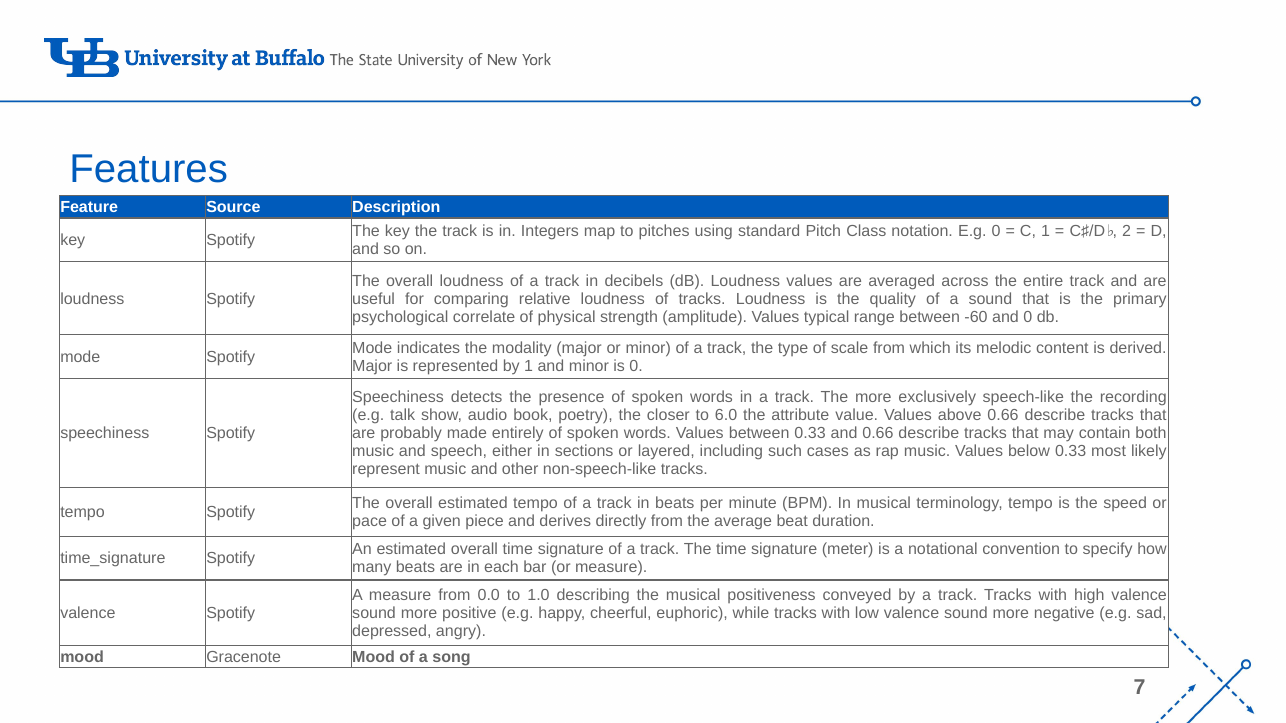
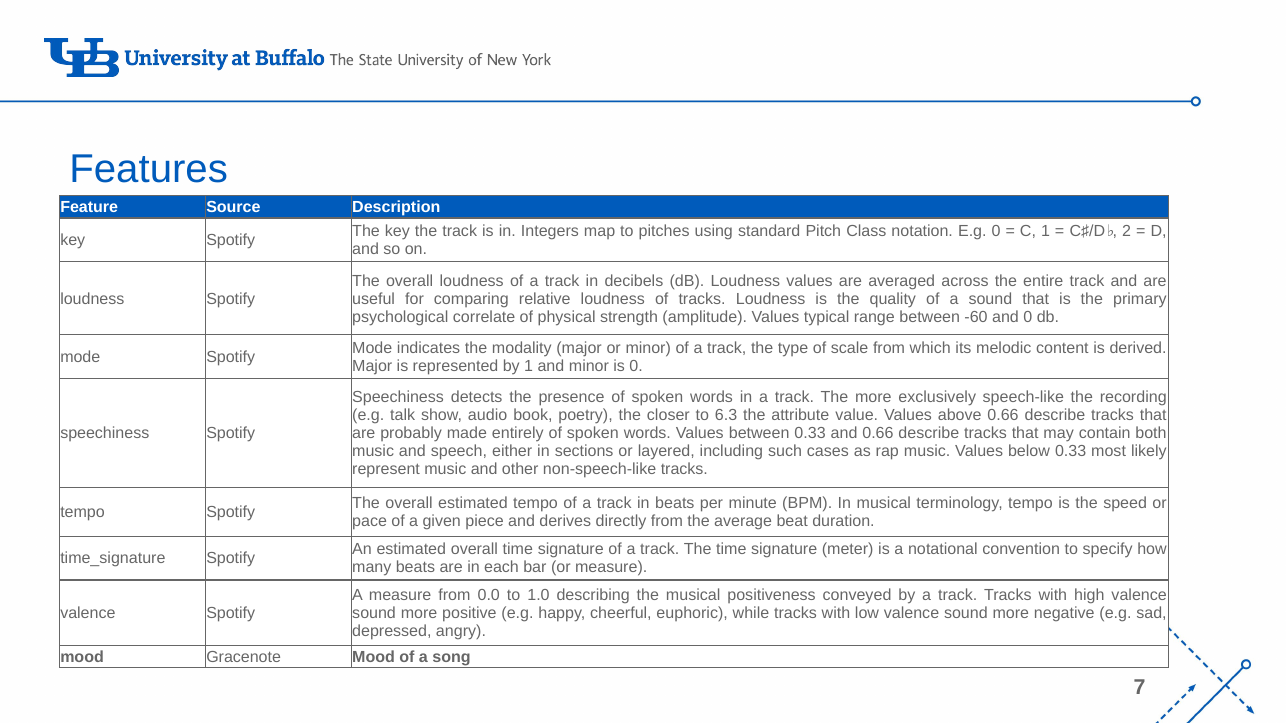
6.0: 6.0 -> 6.3 (726, 416)
